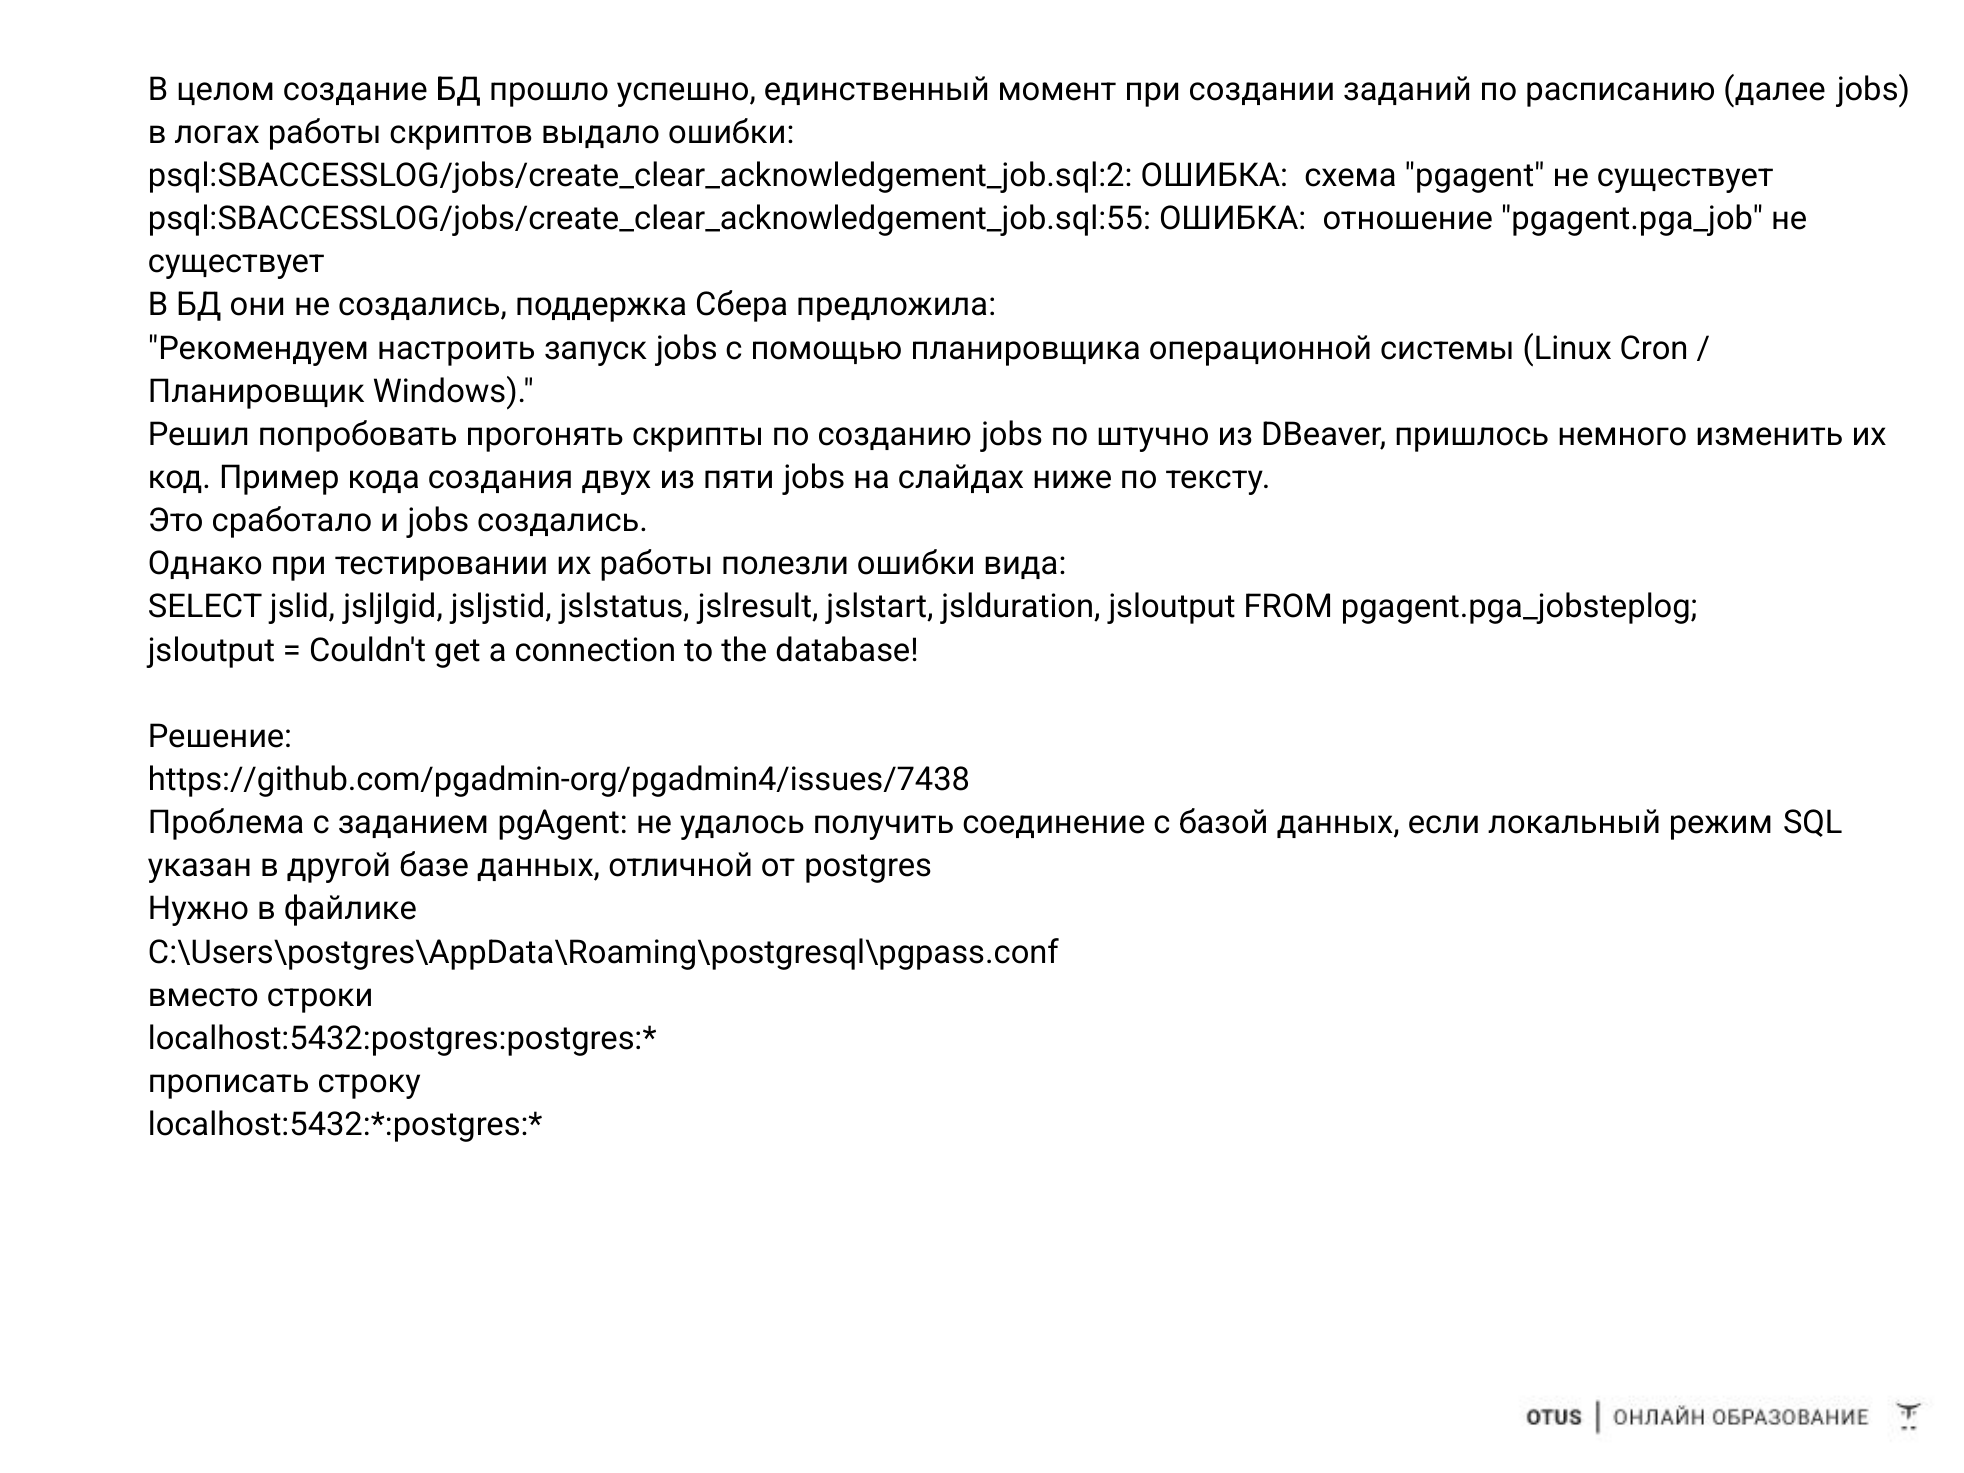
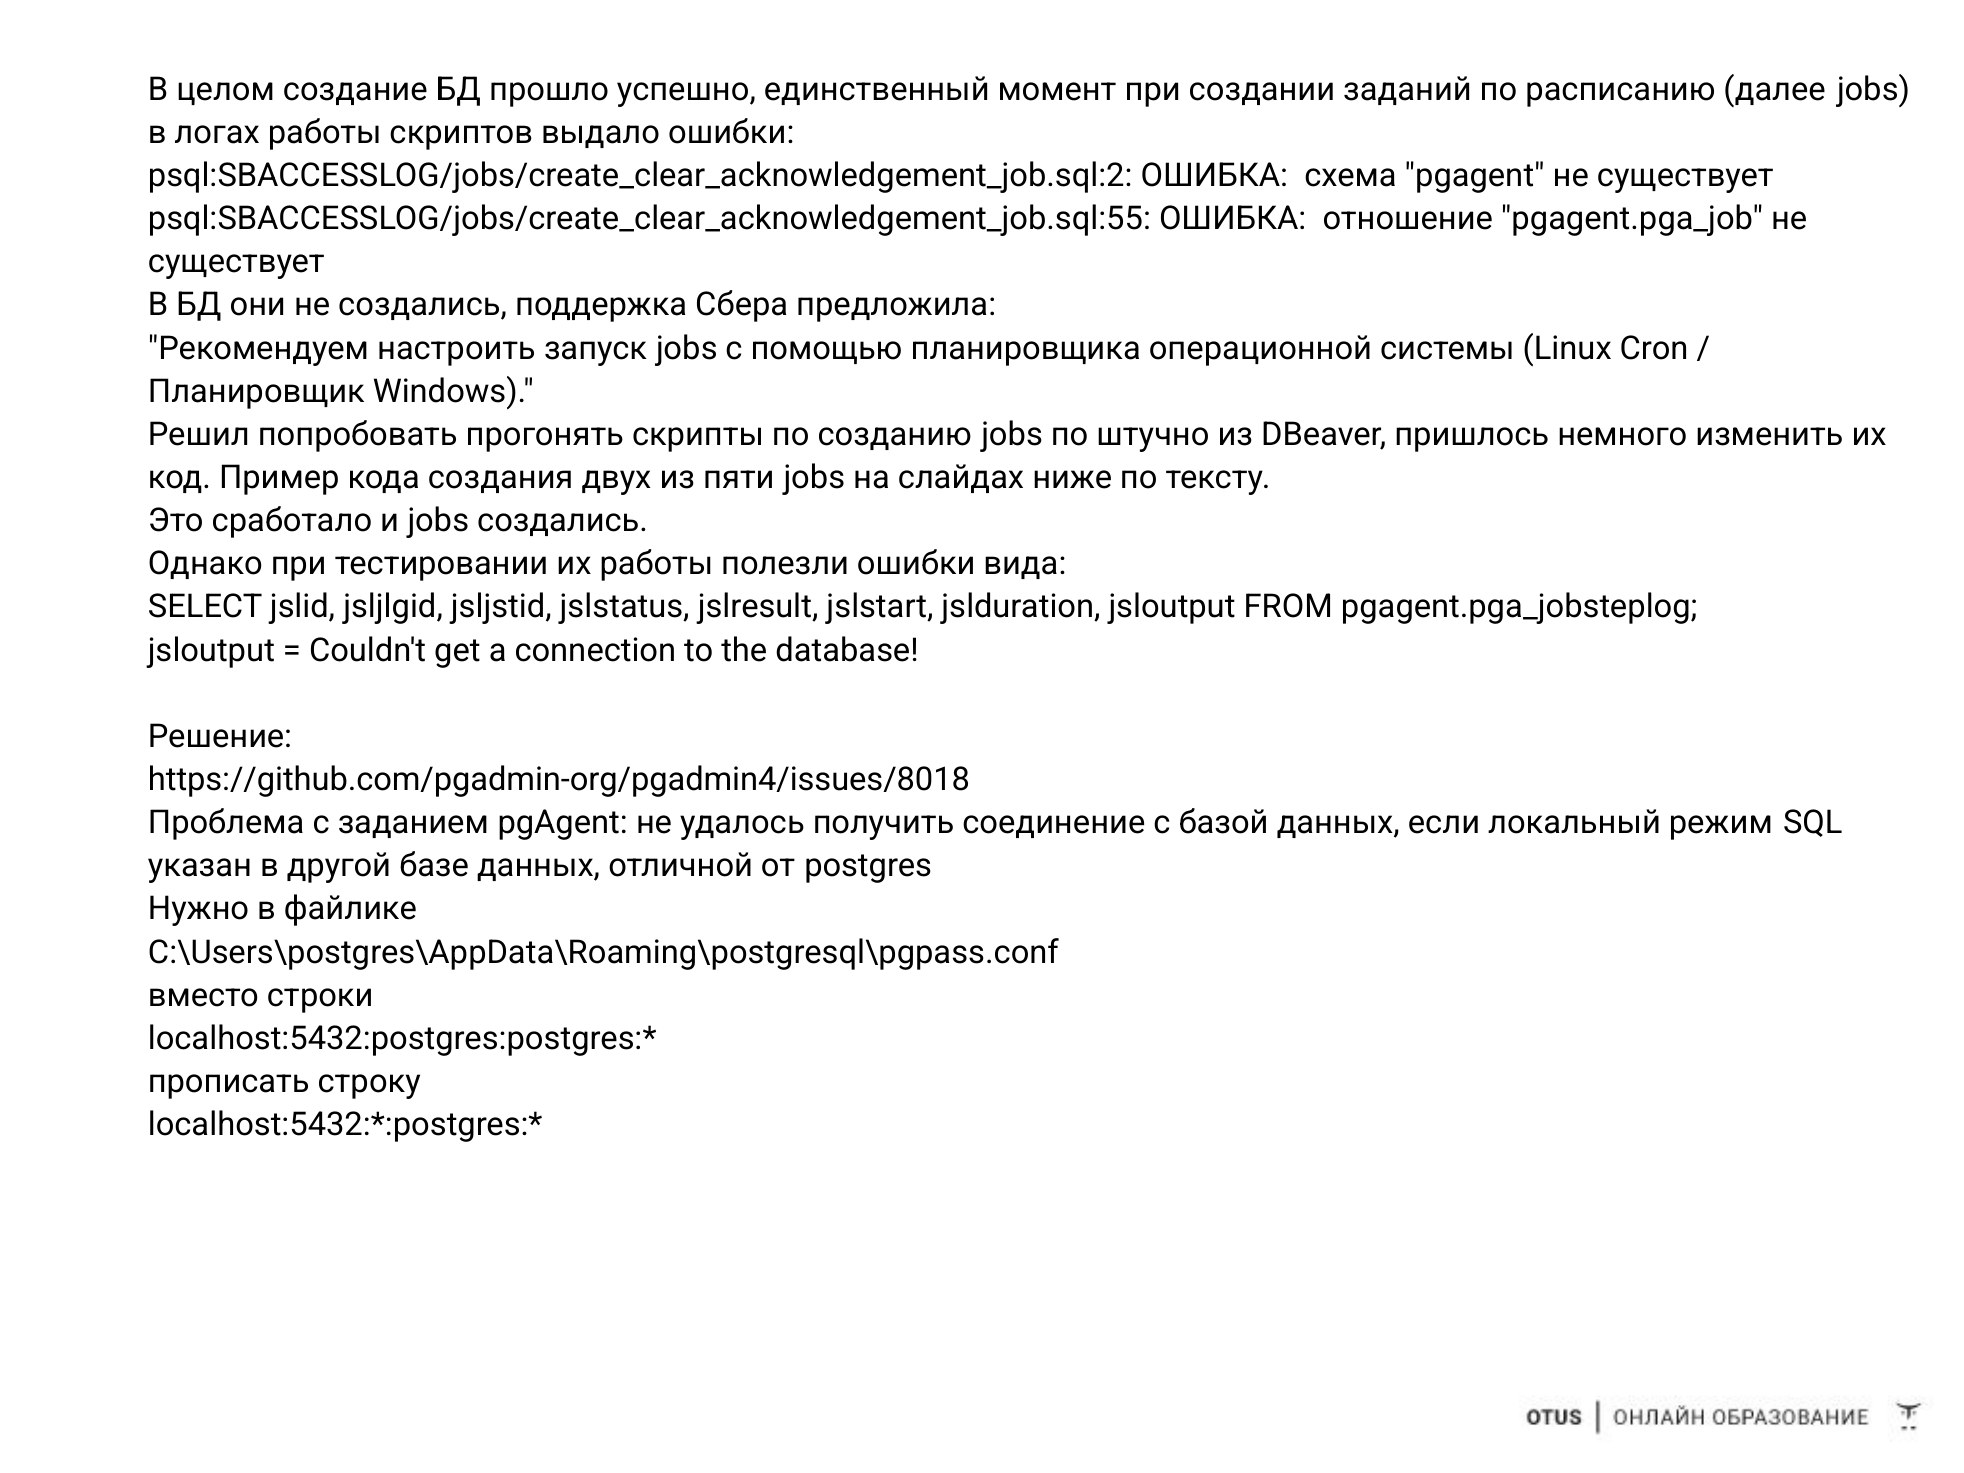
https://github.com/pgadmin-org/pgadmin4/issues/7438: https://github.com/pgadmin-org/pgadmin4/issues/7438 -> https://github.com/pgadmin-org/pgadmin4/issues/8018 (559, 780)
